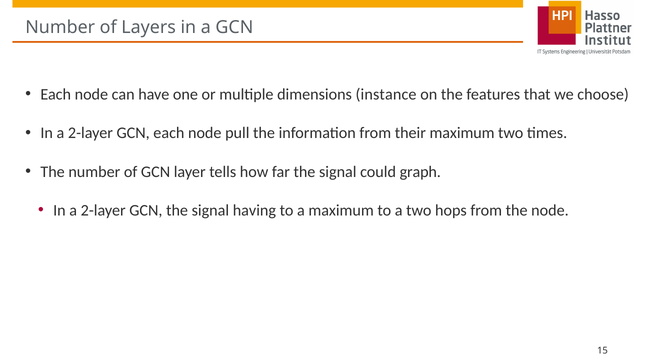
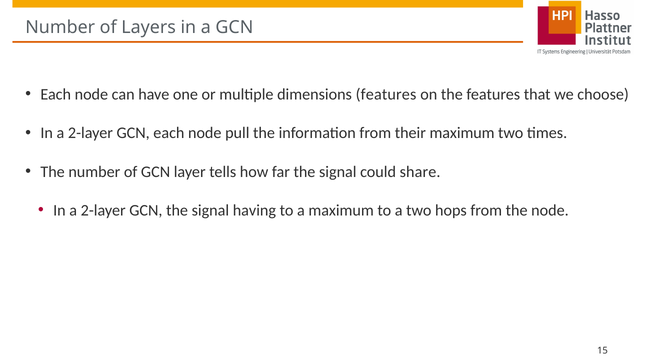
dimensions instance: instance -> features (386, 94)
graph: graph -> share (420, 172)
